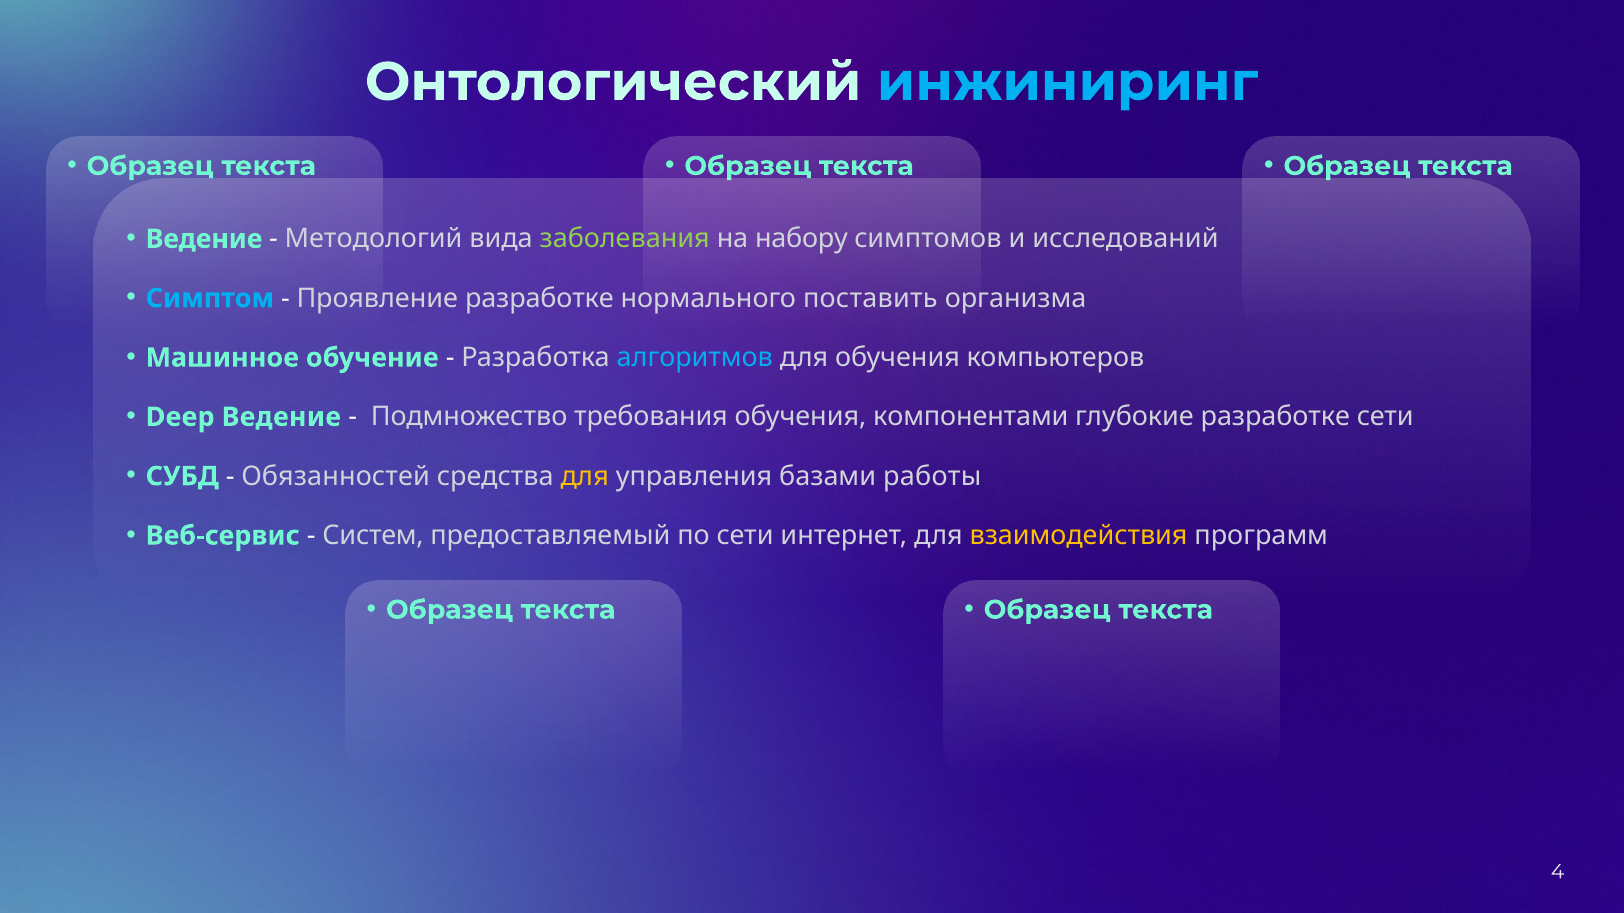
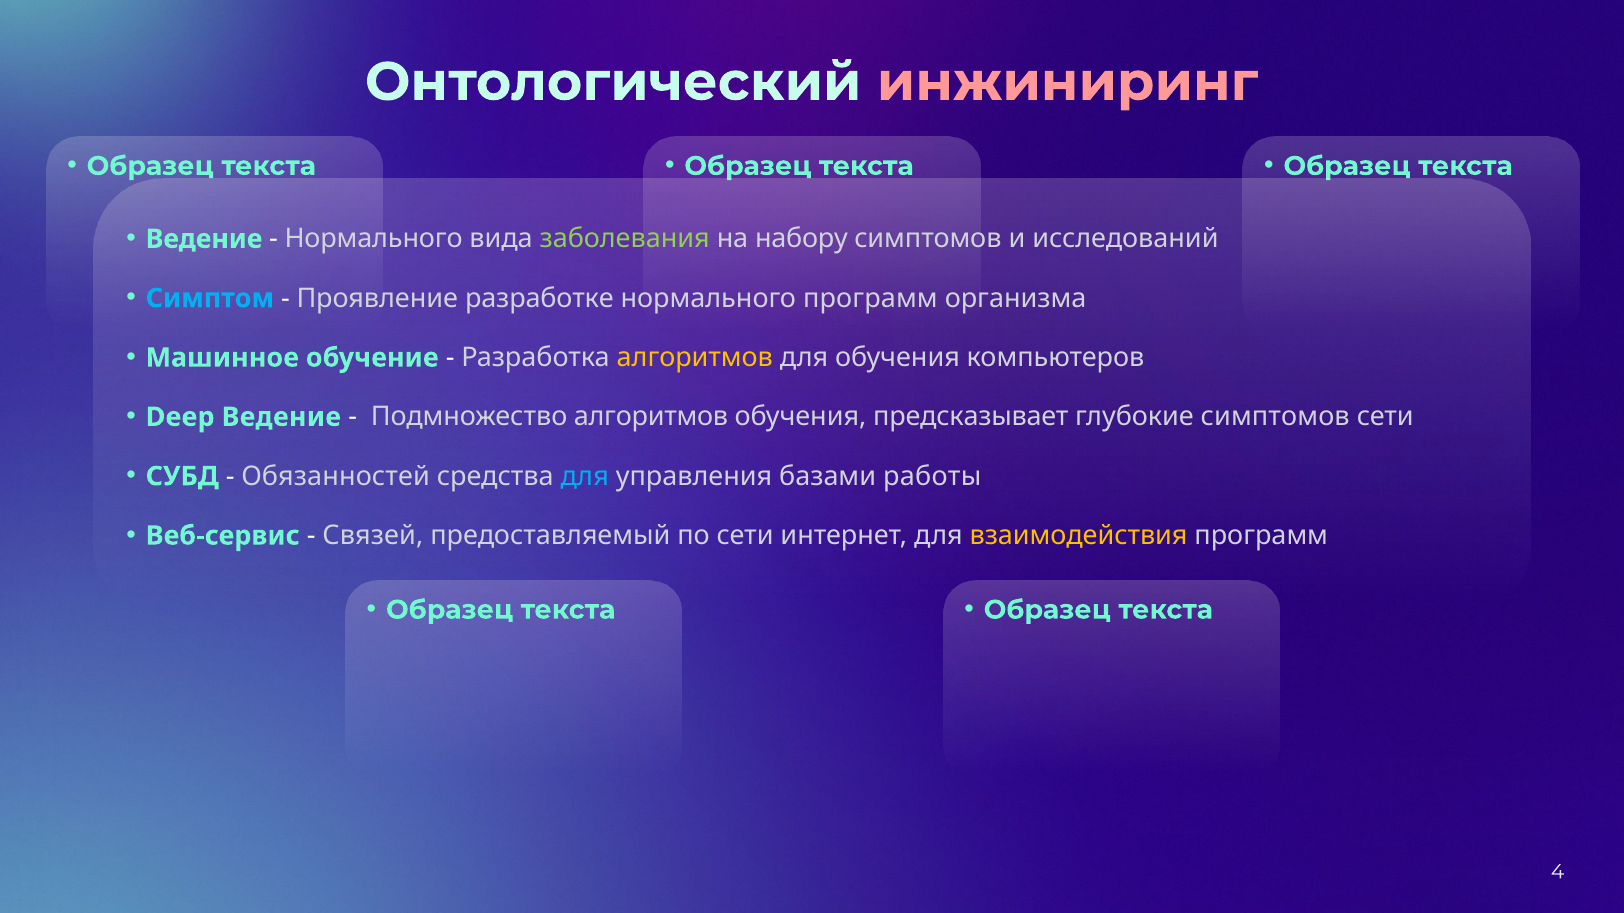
инжиниринг colour: light blue -> pink (1068, 82)
Методологий: Методологий -> Нормального (374, 239)
нормального поставить: поставить -> программ (870, 298)
алгоритмов colour: light blue -> yellow (695, 358)
Подмножество требования: требования -> алгоритмов (651, 417)
компонентами: компонентами -> предсказывает (971, 417)
глубокие разработке: разработке -> симптомов (1275, 417)
для colour: yellow -> light blue (585, 477)
Систем: Систем -> Связей (373, 536)
